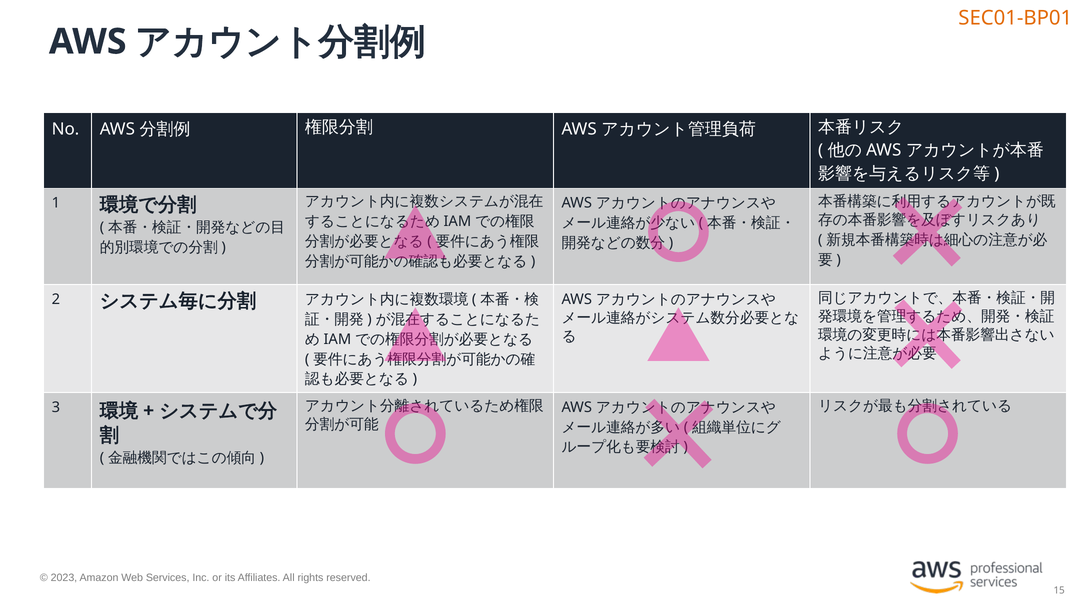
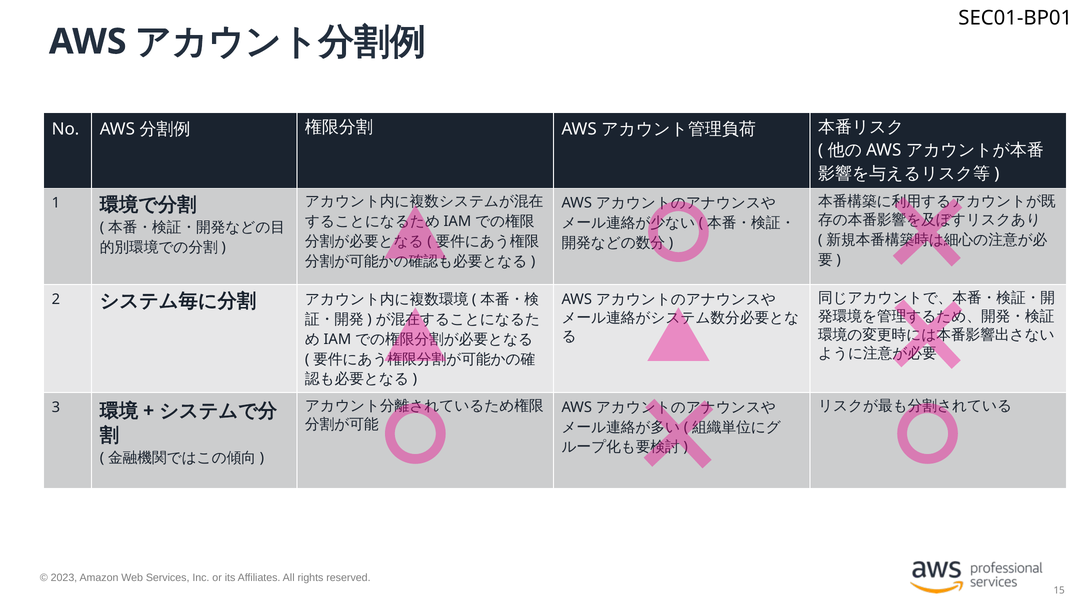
SEC01-BP01 colour: orange -> black (1015, 18)
